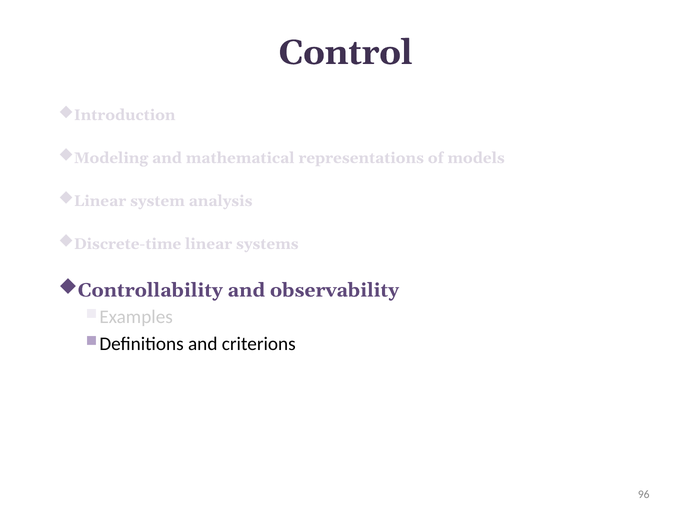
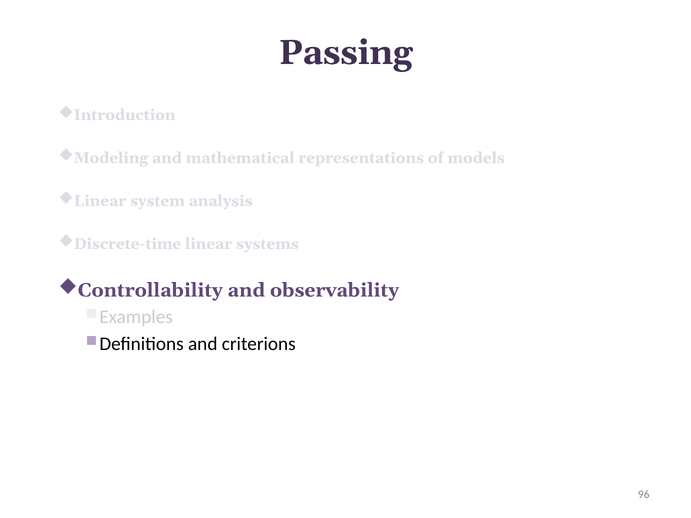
Control: Control -> Passing (346, 53)
